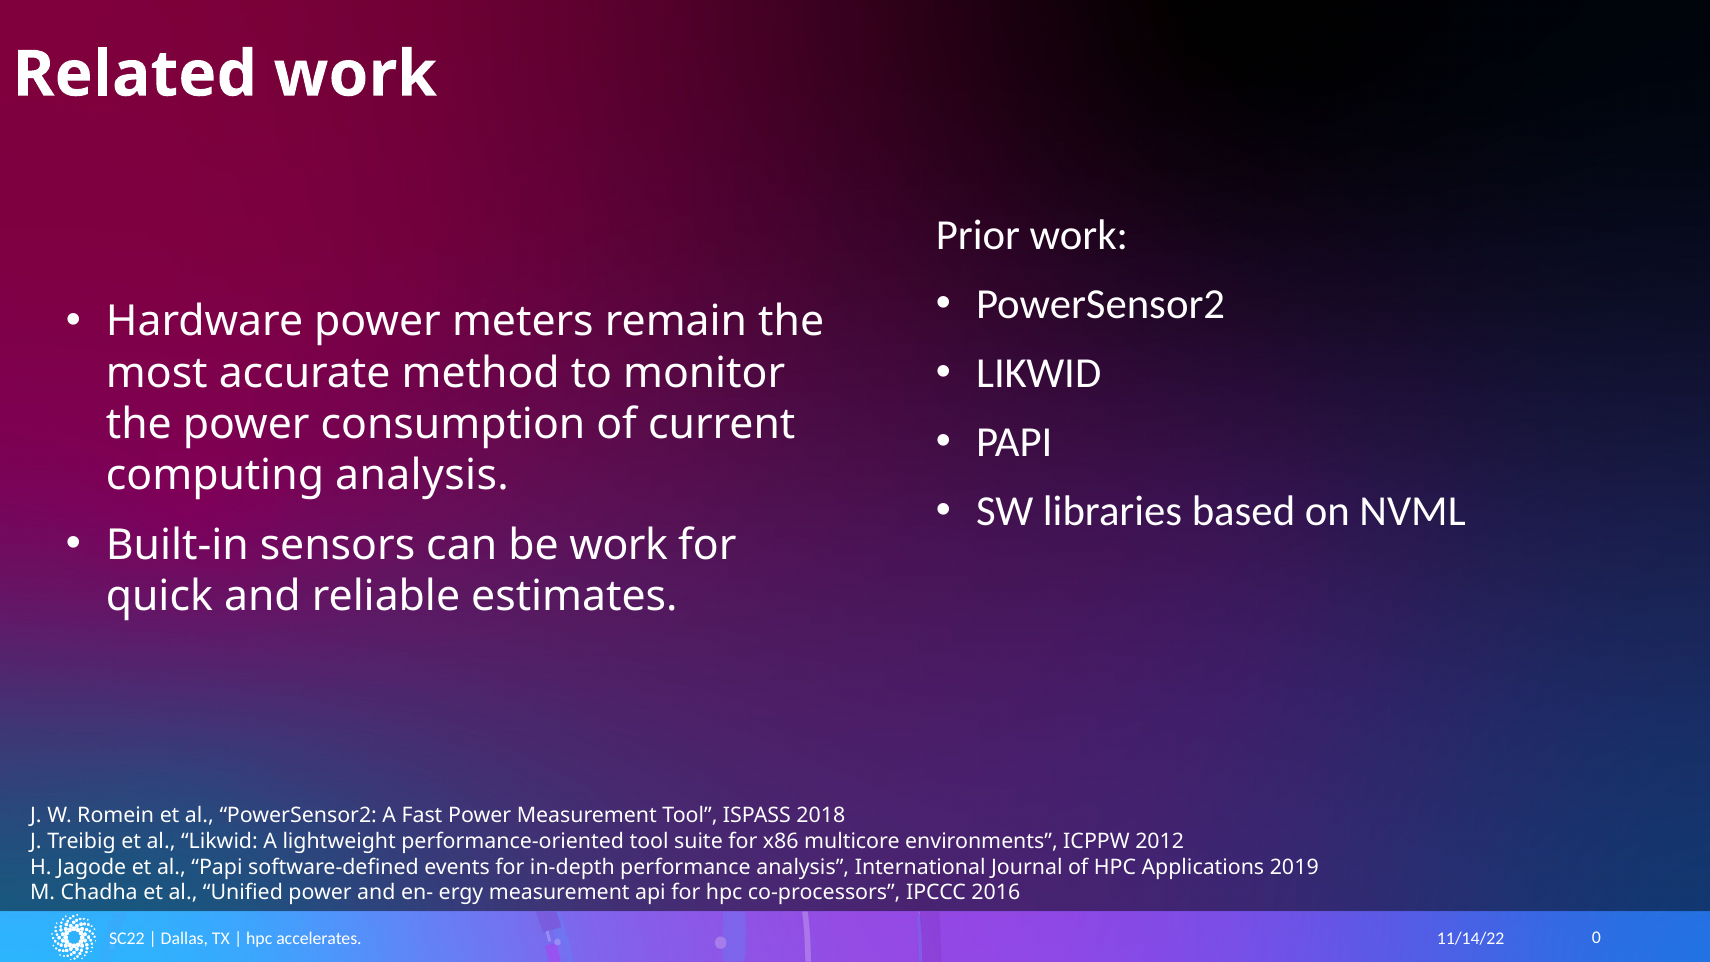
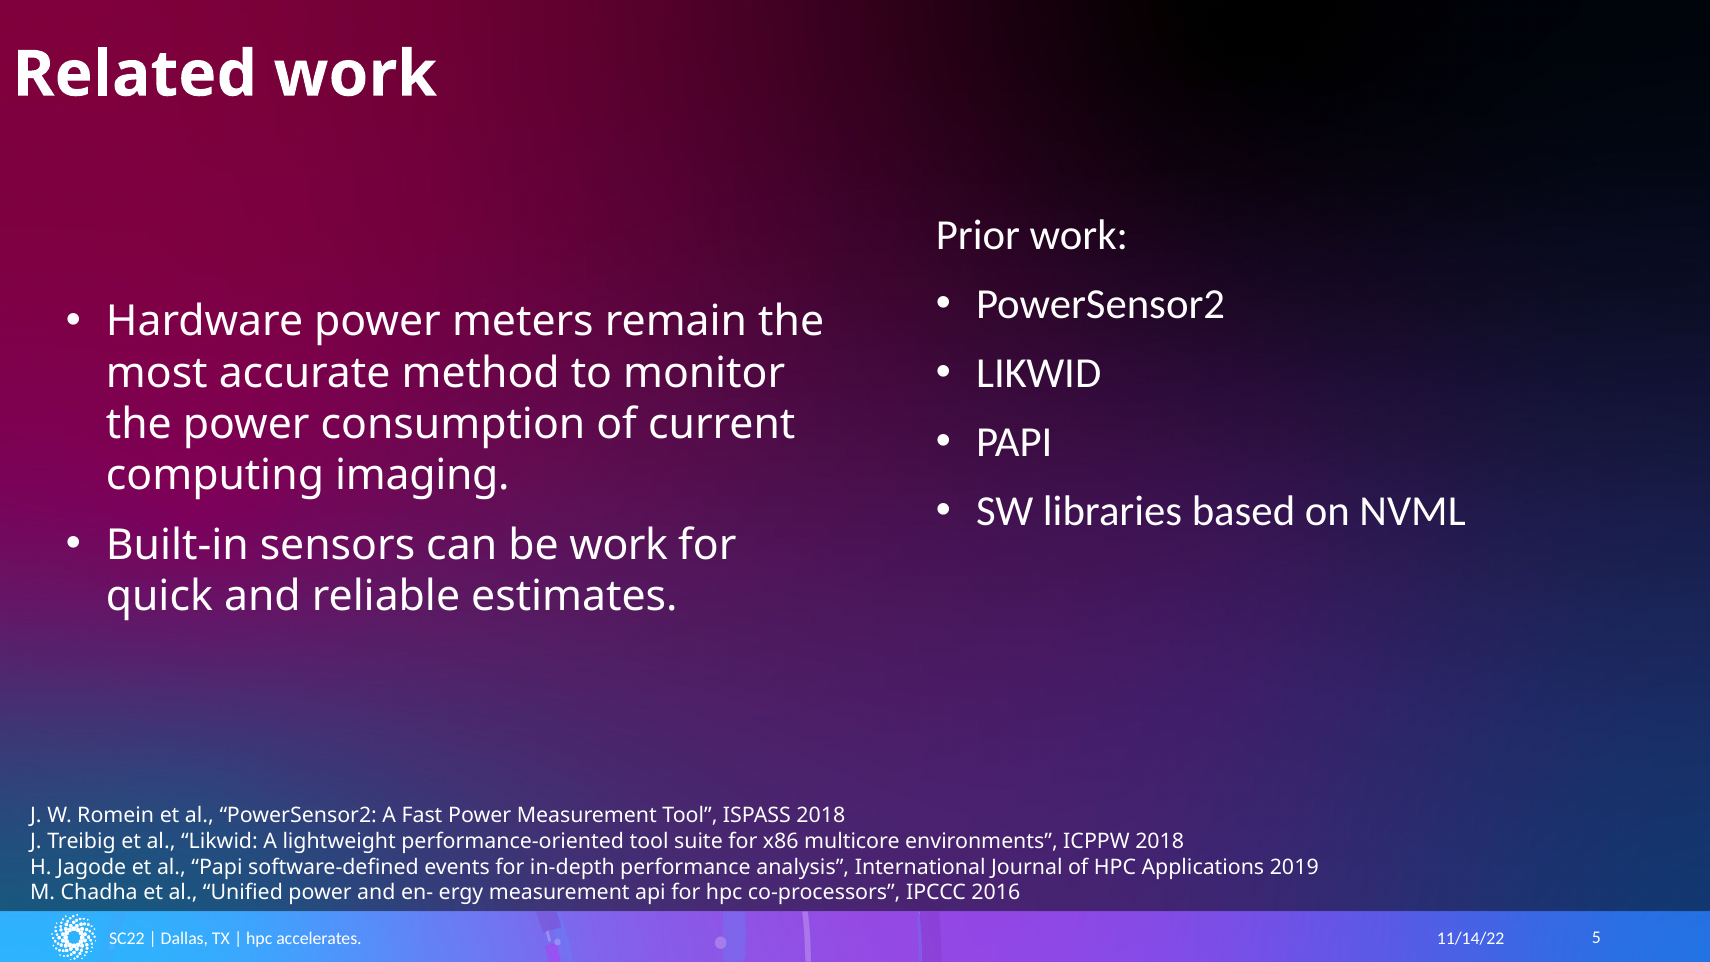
computing analysis: analysis -> imaging (422, 476)
ICPPW 2012: 2012 -> 2018 (1160, 841)
0: 0 -> 5 (1596, 938)
